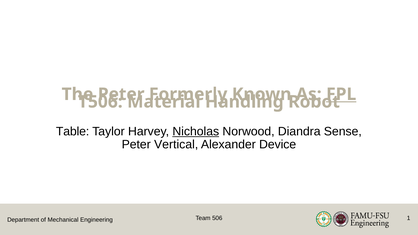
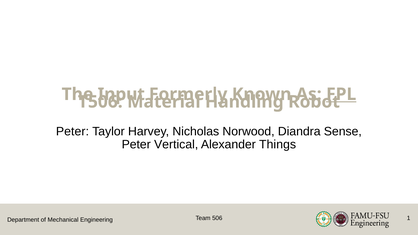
The Peter: Peter -> Input (121, 94)
Table: Table -> Peter (72, 132)
Nicholas underline: present -> none (196, 132)
Device: Device -> Things (278, 145)
